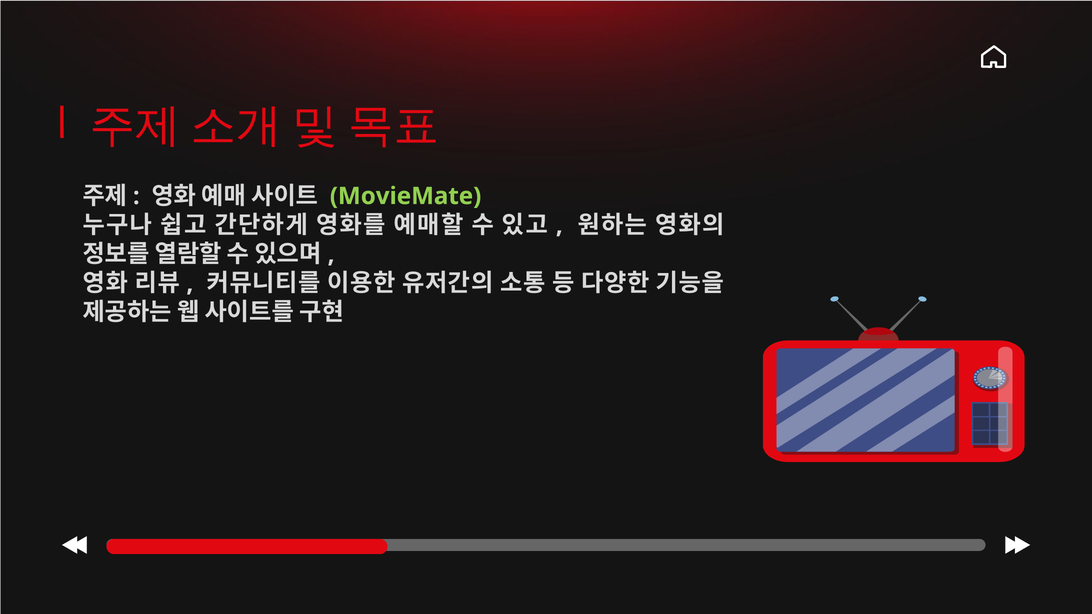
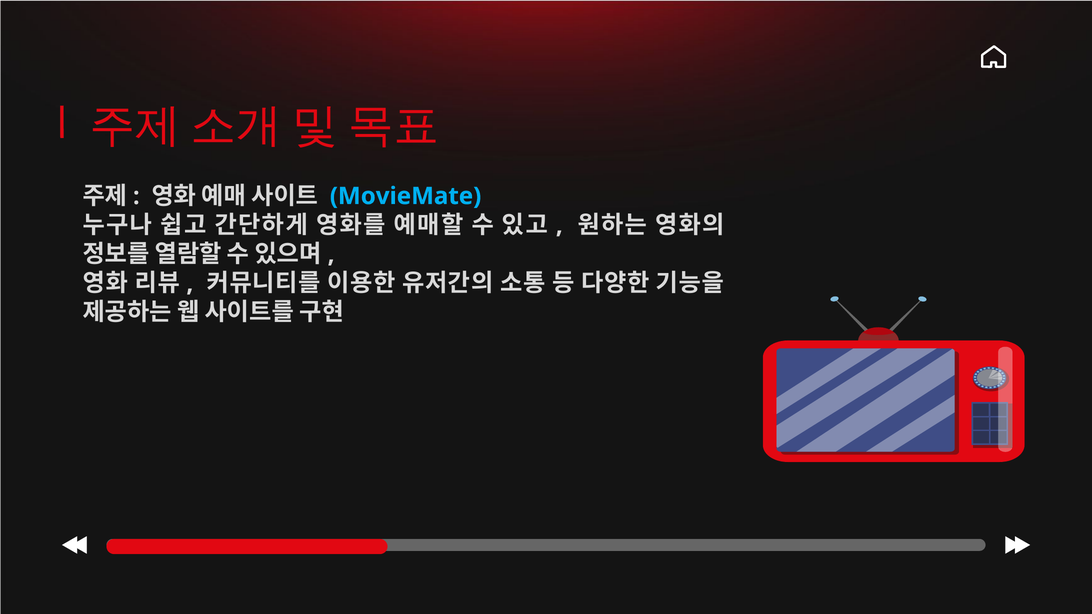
MovieMate colour: light green -> light blue (406, 196)
